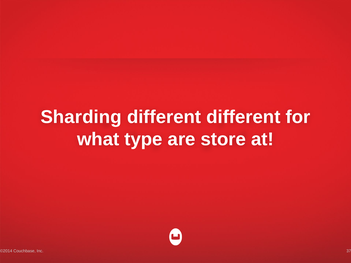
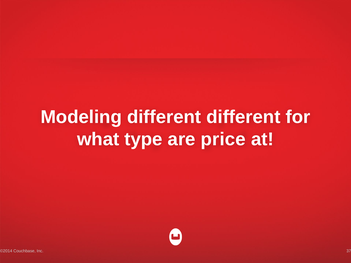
Sharding: Sharding -> Modeling (81, 117)
store: store -> price (223, 139)
